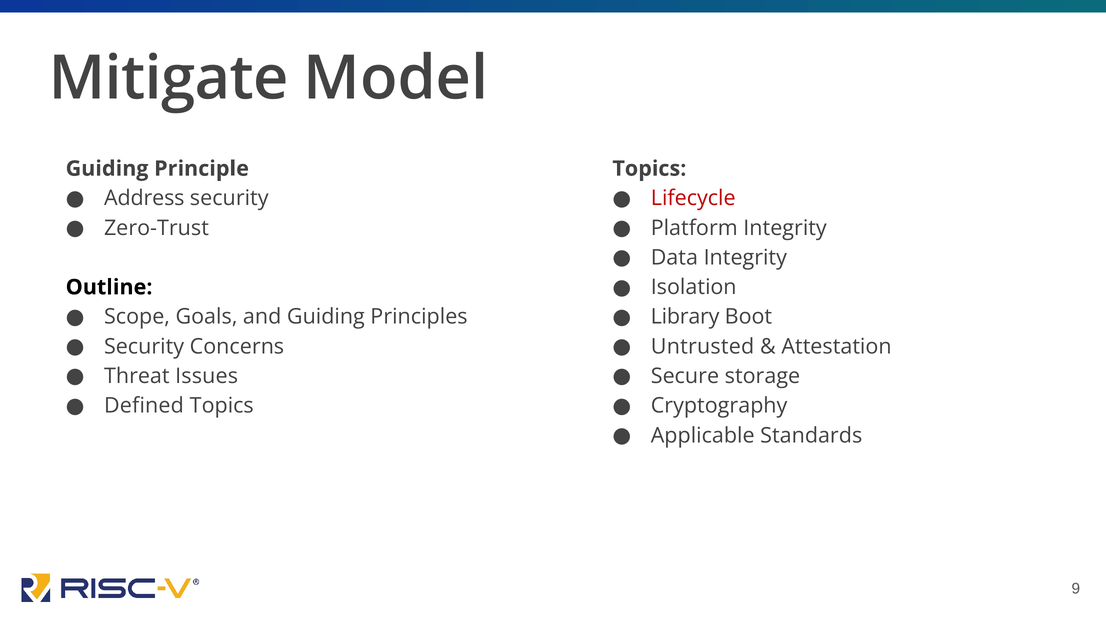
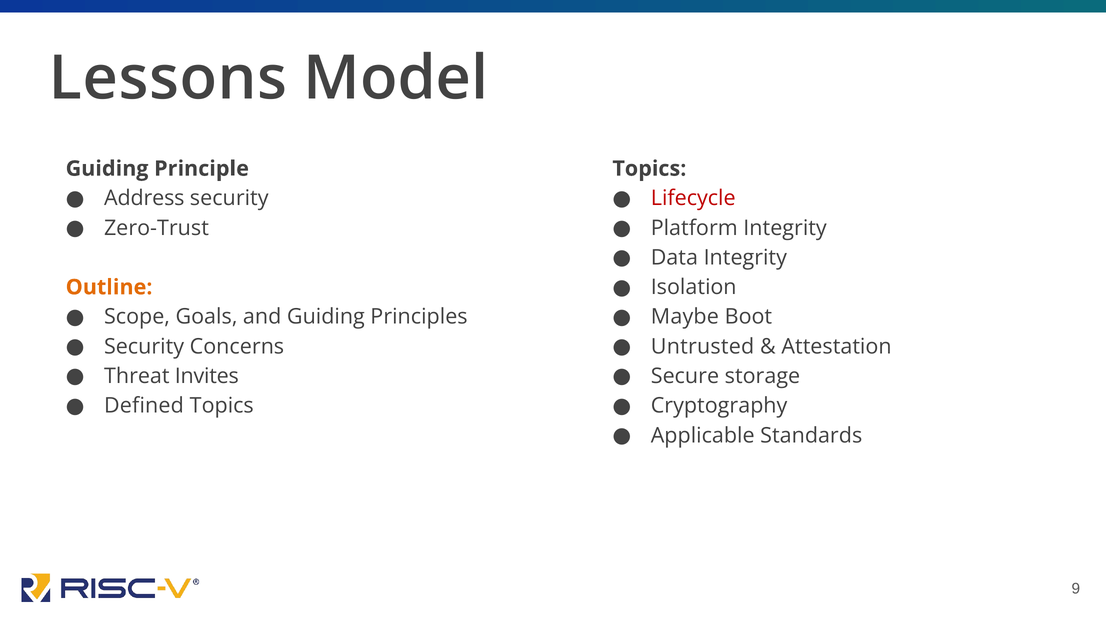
Mitigate: Mitigate -> Lessons (168, 78)
Outline colour: black -> orange (109, 287)
Library: Library -> Maybe (685, 317)
Issues: Issues -> Invites (207, 376)
